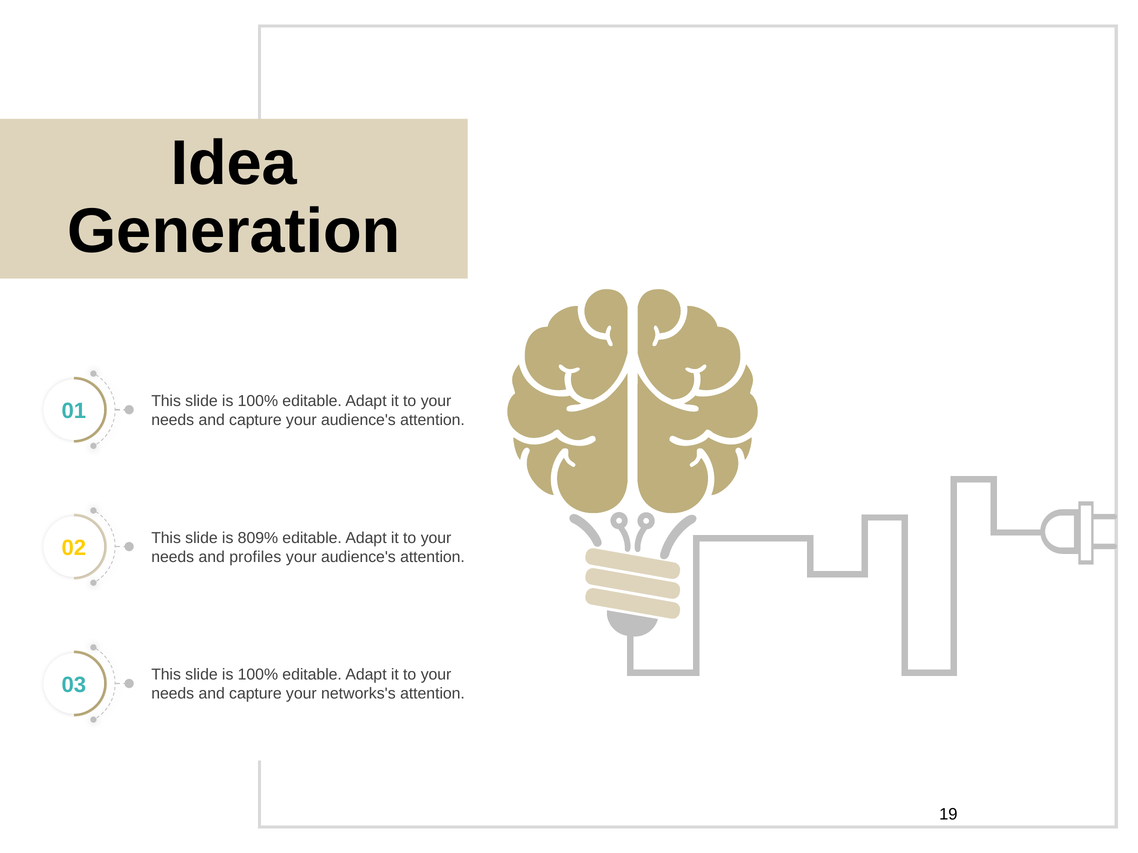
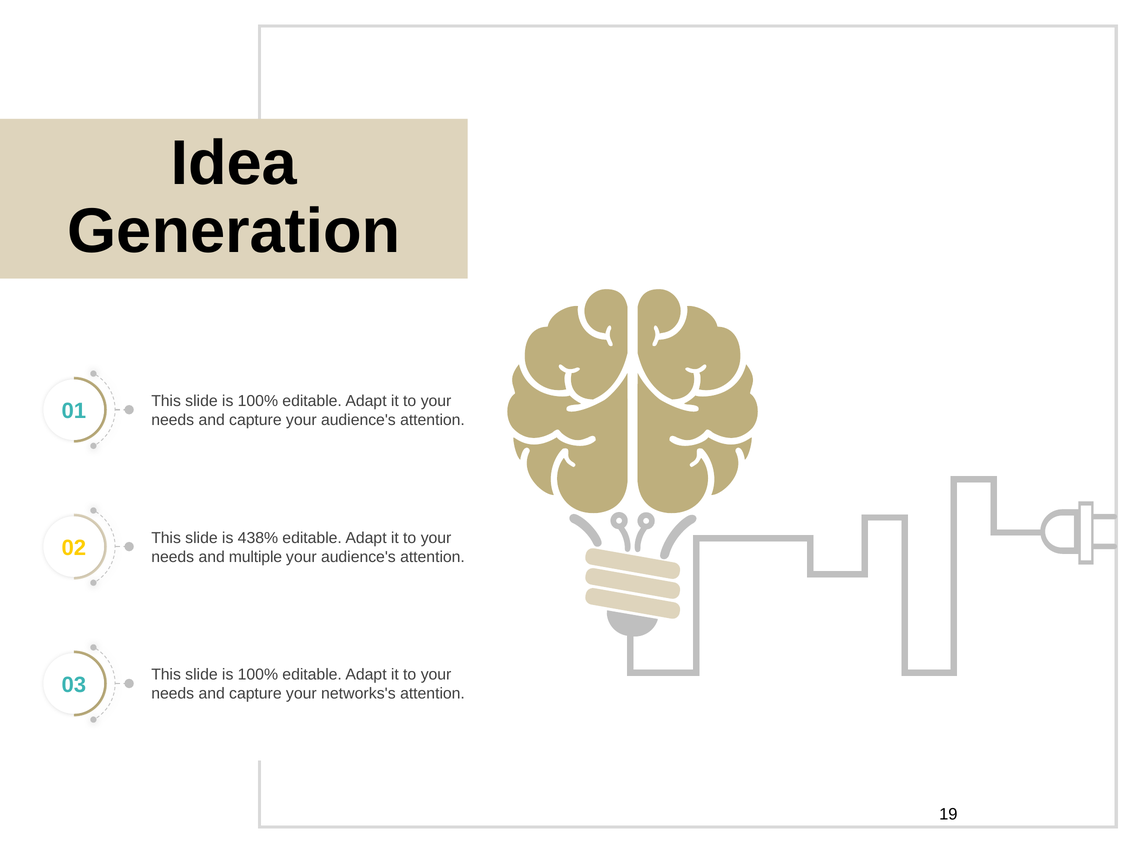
809%: 809% -> 438% (258, 538)
profiles: profiles -> multiple (255, 557)
